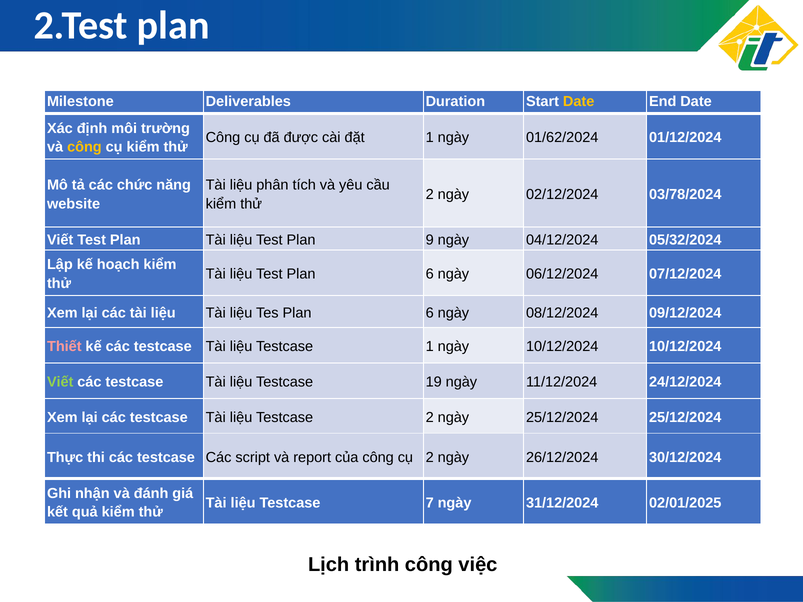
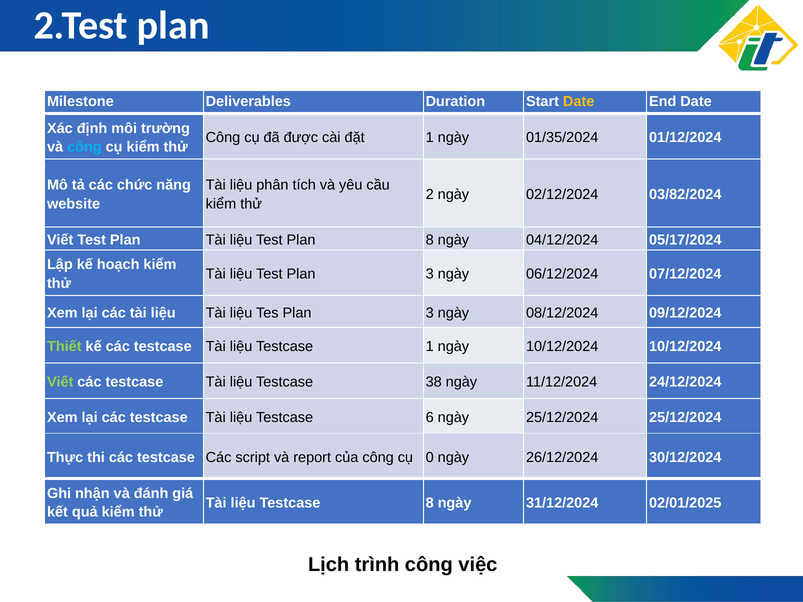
01/62/2024: 01/62/2024 -> 01/35/2024 (562, 138)
công colour: yellow -> light blue (84, 147)
03/78/2024: 03/78/2024 -> 03/82/2024 (685, 195)
Plan 9: 9 -> 8 (430, 240)
05/32/2024: 05/32/2024 -> 05/17/2024 (685, 240)
Test Plan 6: 6 -> 3 (430, 274)
Tes Plan 6: 6 -> 3 (430, 313)
Thiết colour: pink -> light green (64, 347)
19: 19 -> 38 (434, 382)
Testcase 2: 2 -> 6 (430, 418)
cụ 2: 2 -> 0 (430, 458)
Testcase 7: 7 -> 8 (430, 503)
